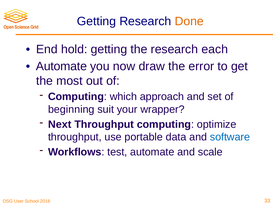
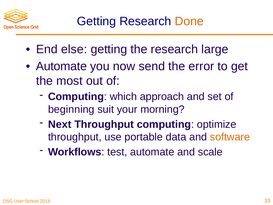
hold: hold -> else (74, 49)
each: each -> large (215, 49)
draw: draw -> send (152, 66)
wrapper: wrapper -> morning (163, 109)
software colour: blue -> orange (230, 137)
